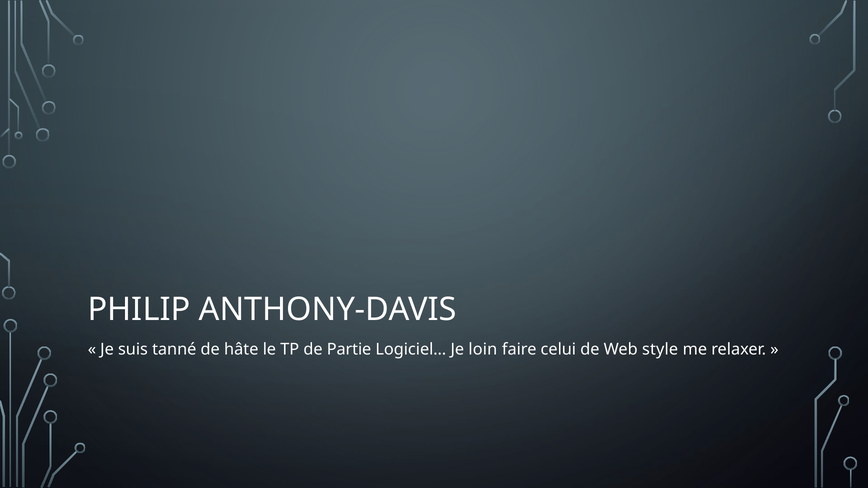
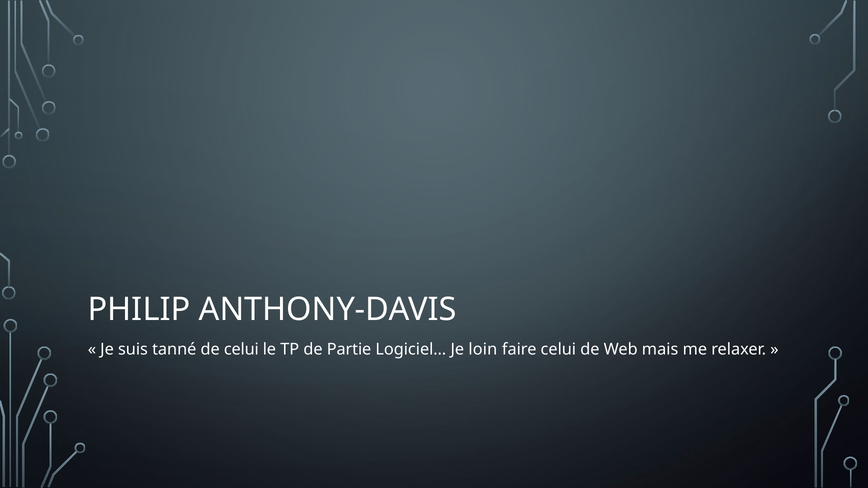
de hâte: hâte -> celui (241, 350)
style: style -> mais (660, 350)
